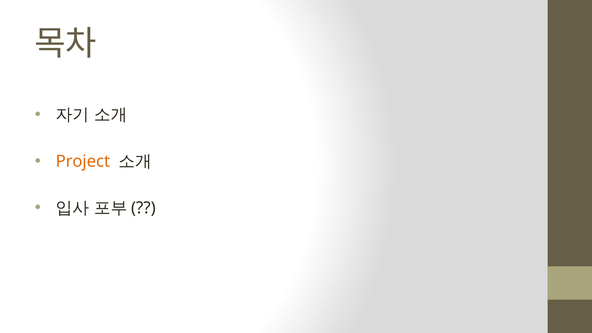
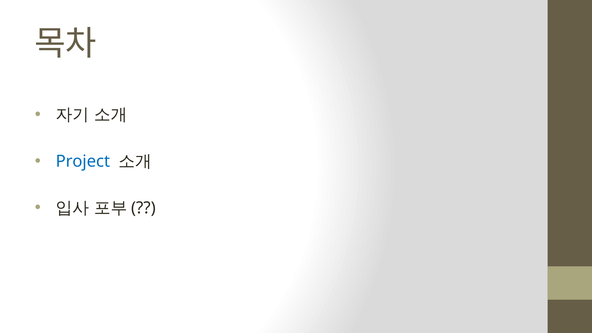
Project colour: orange -> blue (83, 161)
